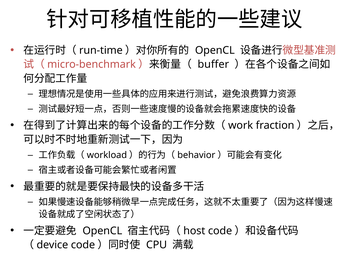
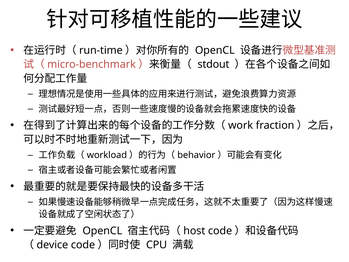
buffer: buffer -> stdout (213, 64)
